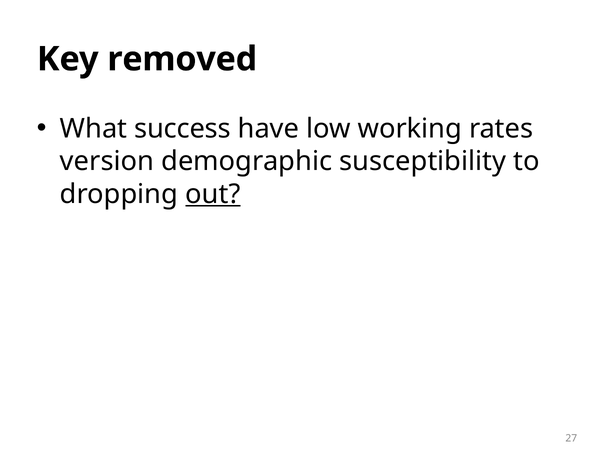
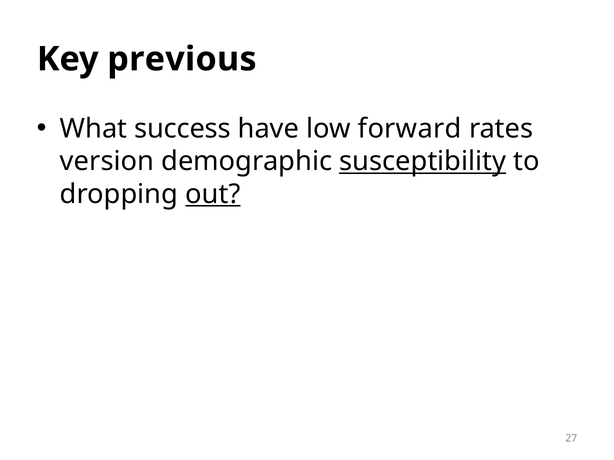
removed: removed -> previous (182, 59)
working: working -> forward (410, 129)
susceptibility underline: none -> present (423, 162)
